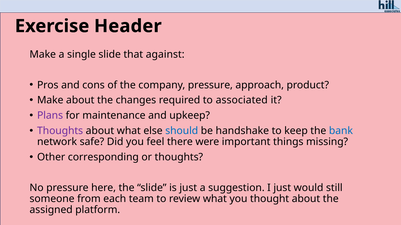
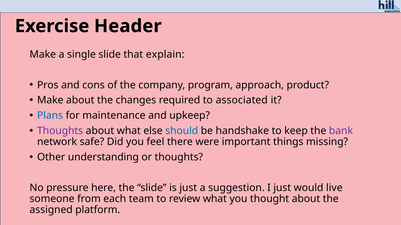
against: against -> explain (165, 55)
company pressure: pressure -> program (210, 85)
Plans colour: purple -> blue (50, 116)
bank colour: blue -> purple (341, 131)
corresponding: corresponding -> understanding (103, 158)
still: still -> live (334, 188)
